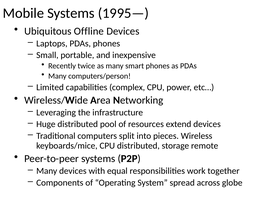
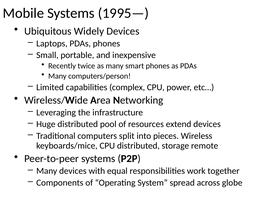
Offline: Offline -> Widely (89, 31)
